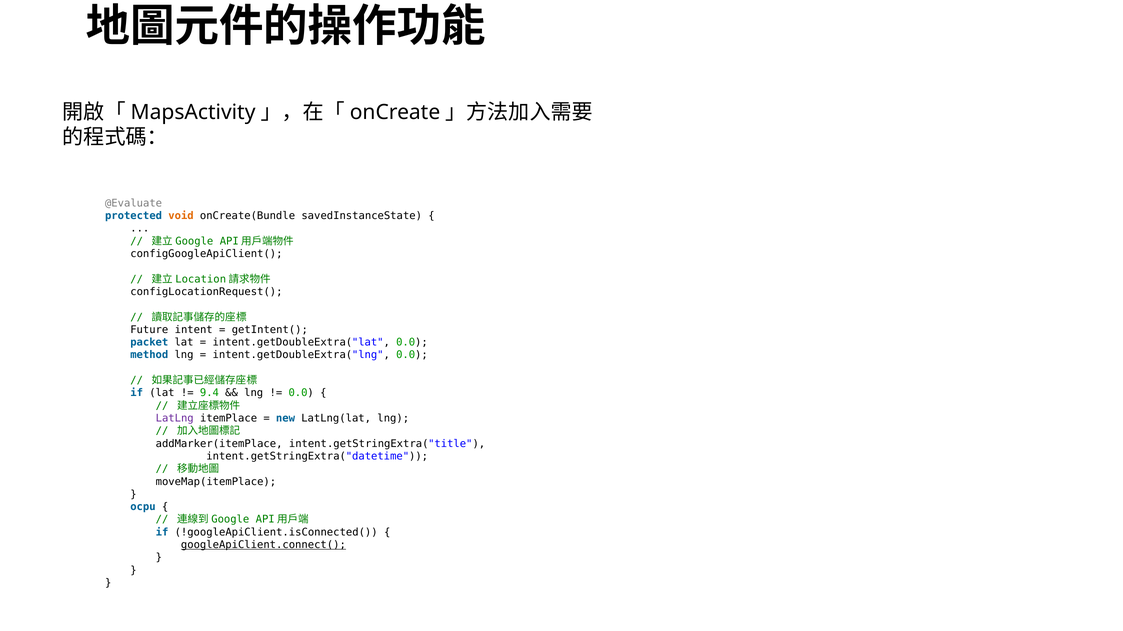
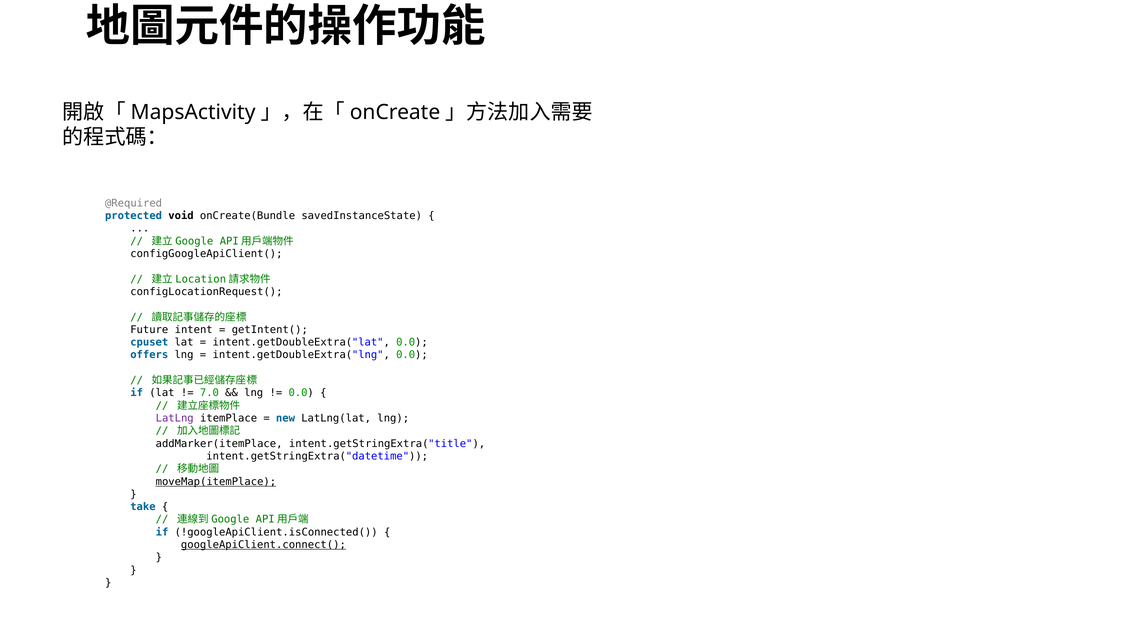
@Evaluate: @Evaluate -> @Required (134, 203)
void colour: orange -> black (181, 216)
packet: packet -> cpuset (149, 343)
method: method -> offers (149, 355)
9.4: 9.4 -> 7.0 (209, 393)
moveMap(itemPlace underline: none -> present (216, 482)
ocpu: ocpu -> take (143, 507)
